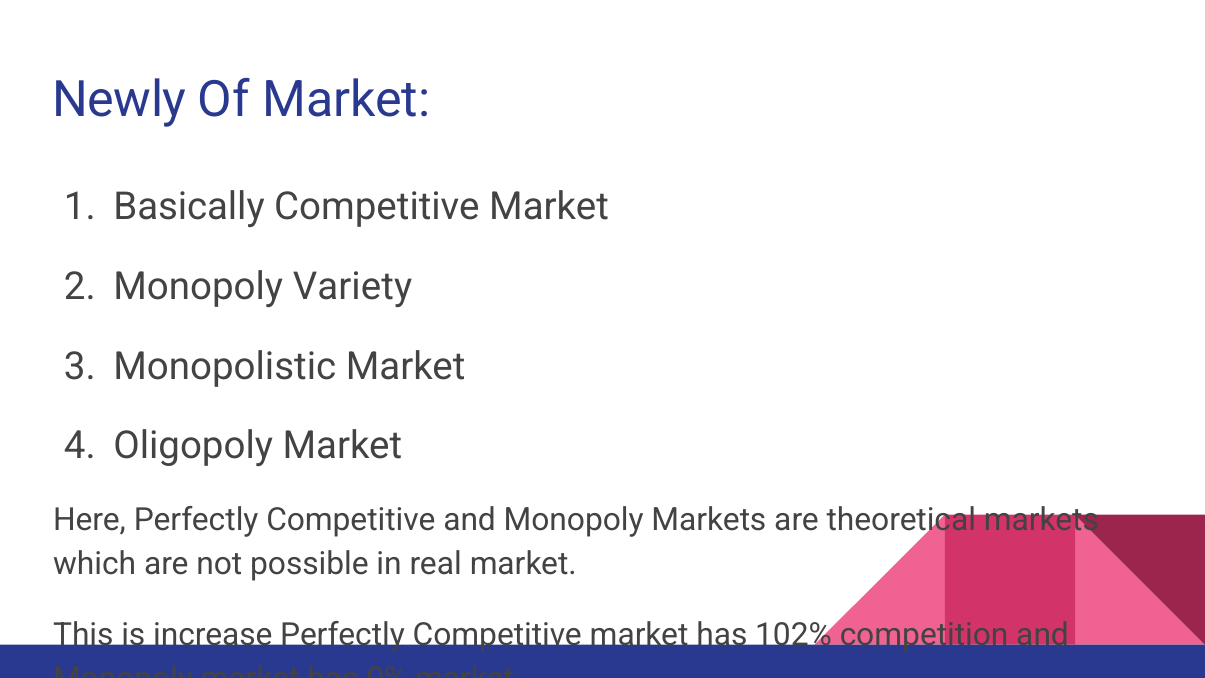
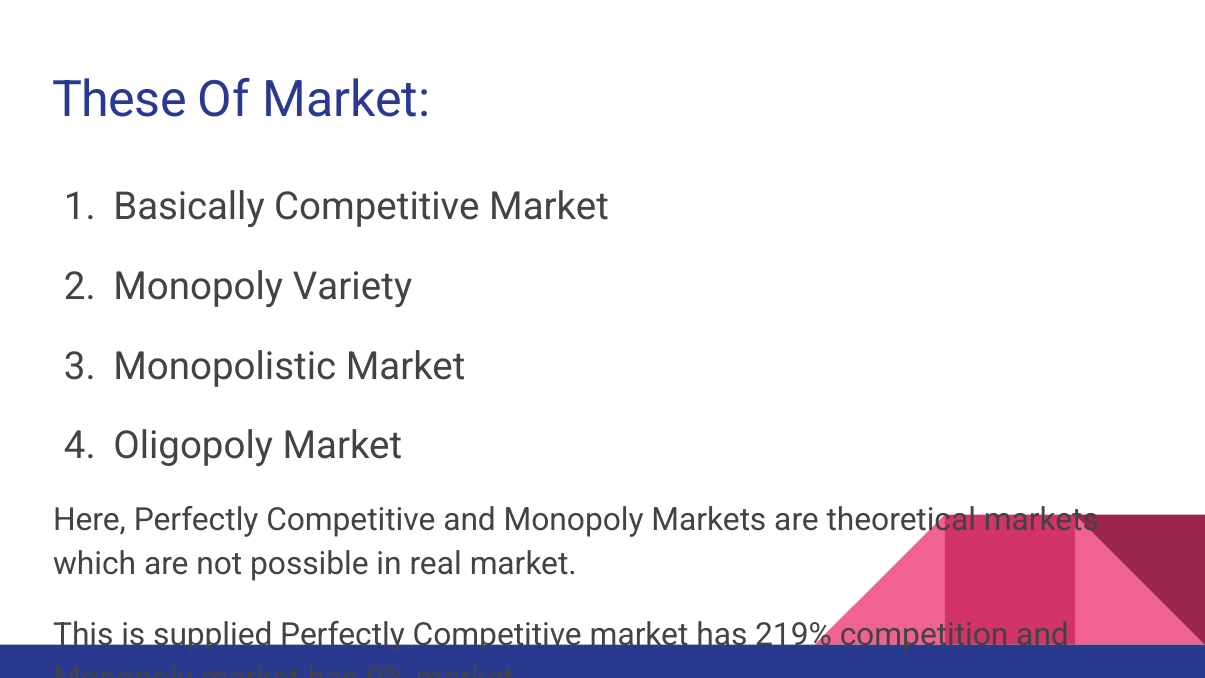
Newly: Newly -> These (120, 100)
increase: increase -> supplied (213, 635)
102%: 102% -> 219% (794, 635)
